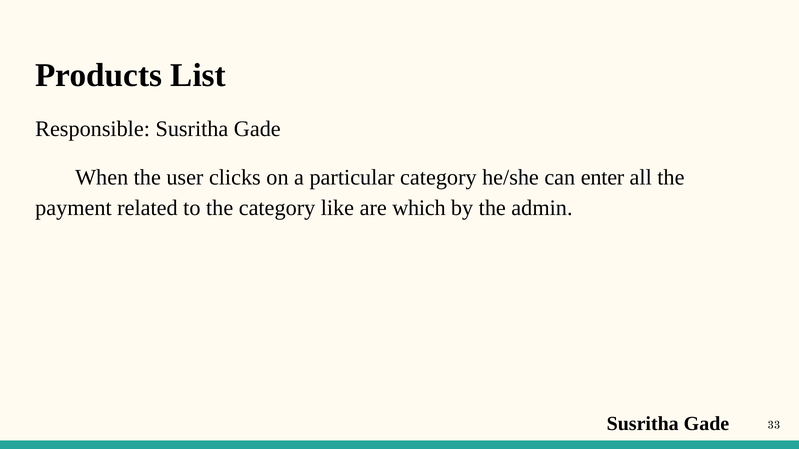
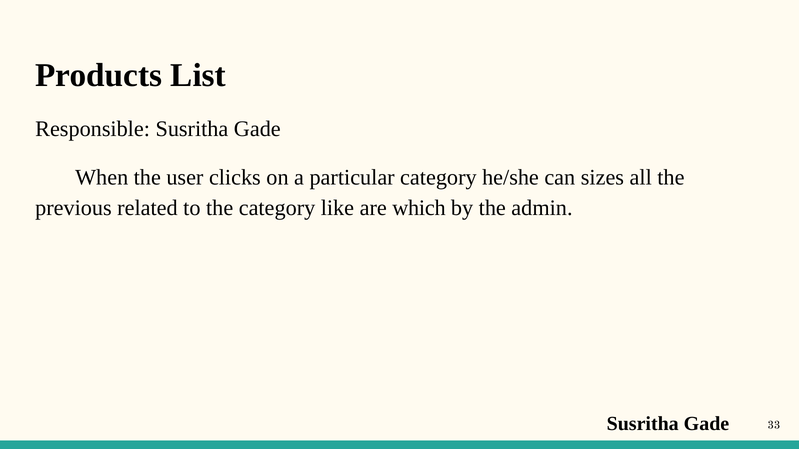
enter: enter -> sizes (602, 178)
payment: payment -> previous (73, 208)
